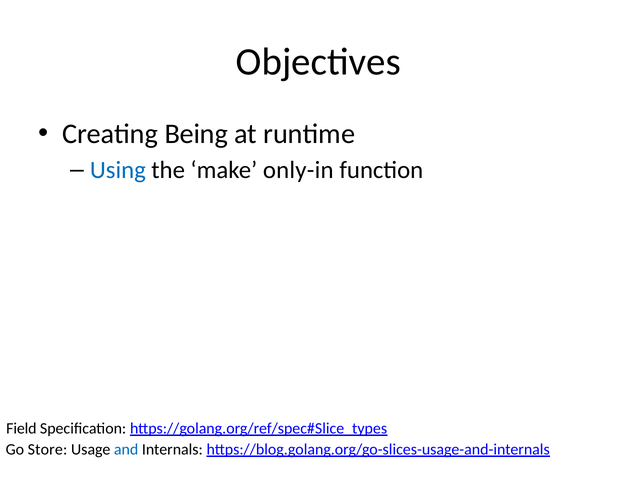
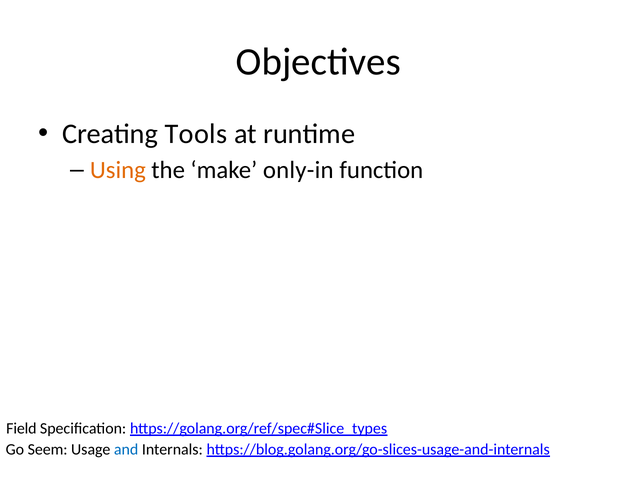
Being: Being -> Tools (196, 134)
Using colour: blue -> orange (118, 170)
Store: Store -> Seem (48, 449)
